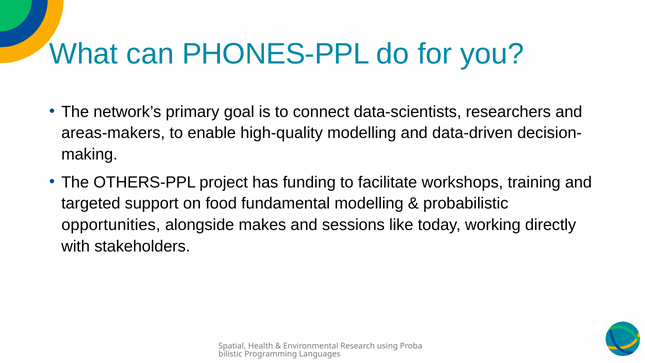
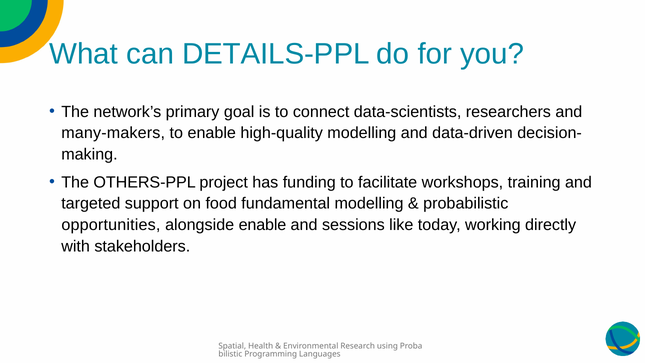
PHONES-PPL: PHONES-PPL -> DETAILS-PPL (276, 54)
areas-makers: areas-makers -> many-makers (113, 133)
alongside makes: makes -> enable (262, 225)
